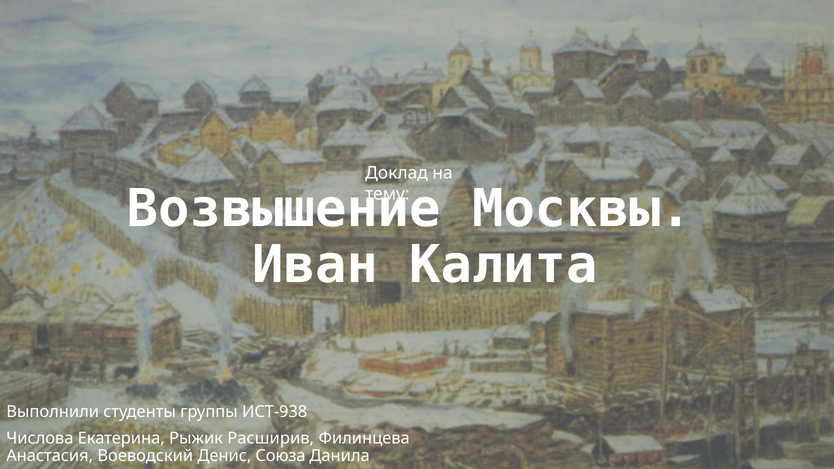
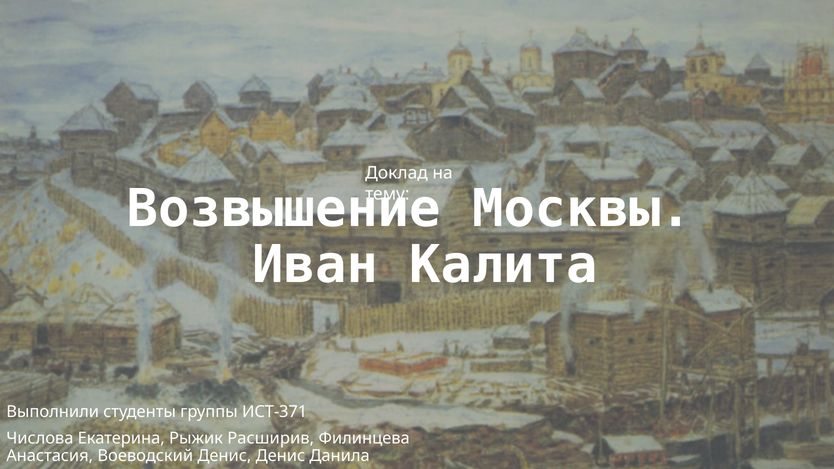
ИСТ-938: ИСТ-938 -> ИСТ-371 (275, 412)
Денис Союза: Союза -> Денис (280, 456)
